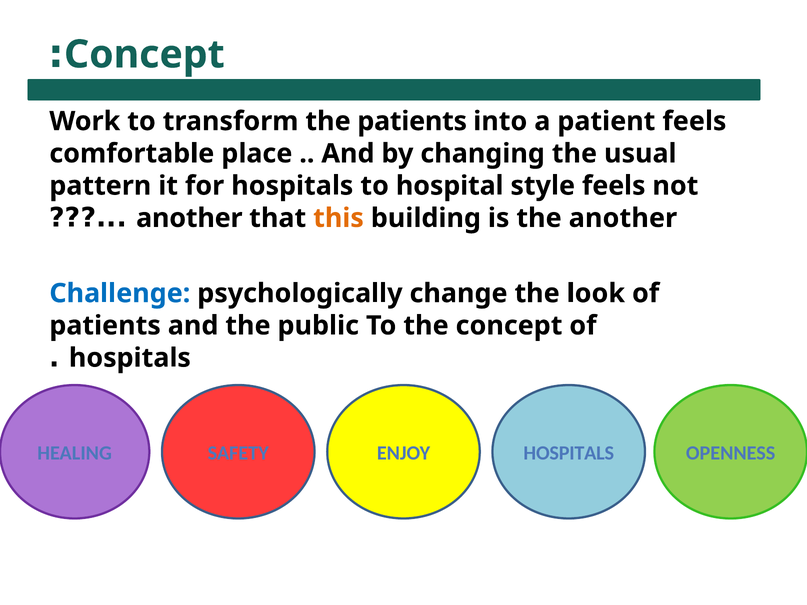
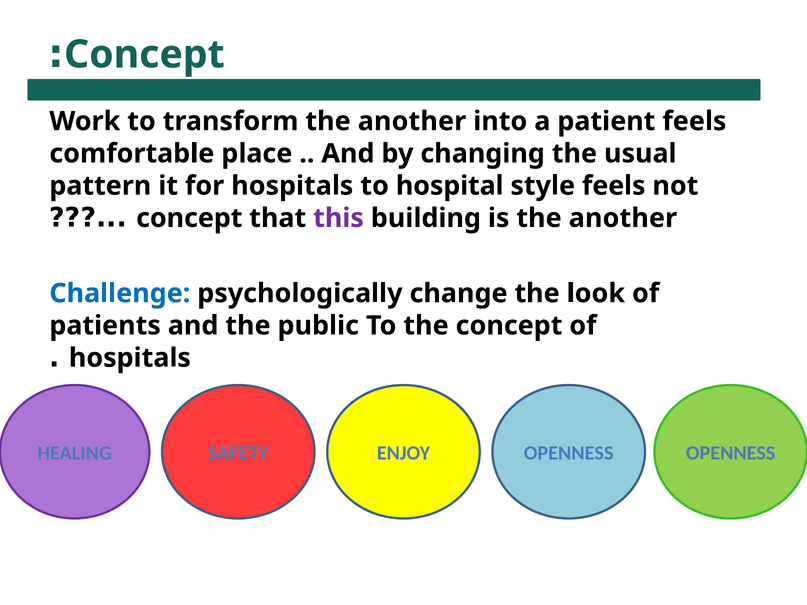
transform the patients: patients -> another (412, 121)
another: another -> concept (189, 218)
this colour: orange -> purple (339, 218)
SAFETY HOSPITALS: HOSPITALS -> OPENNESS (569, 453)
